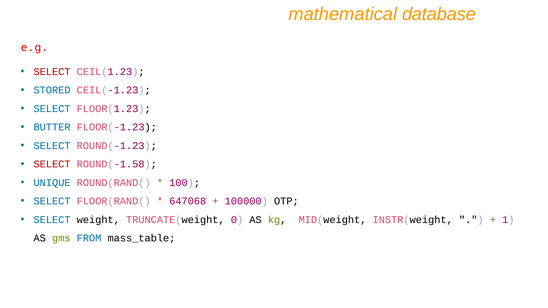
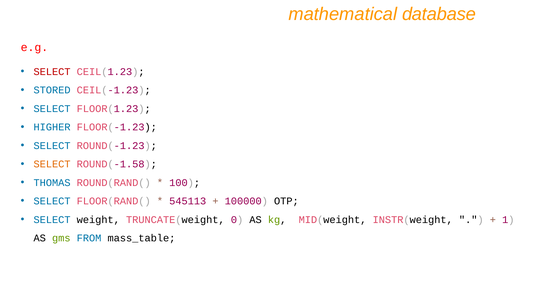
BUTTER: BUTTER -> HIGHER (52, 127)
SELECT colour: red -> orange (52, 164)
UNIQUE: UNIQUE -> THOMAS (52, 183)
647068: 647068 -> 545113 (188, 201)
